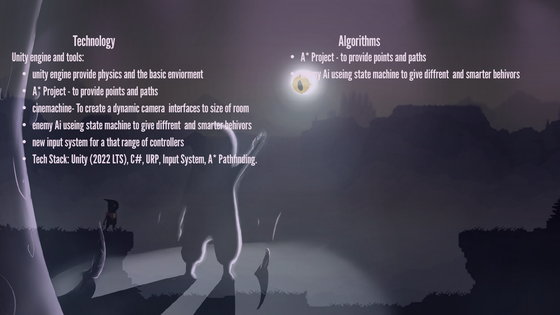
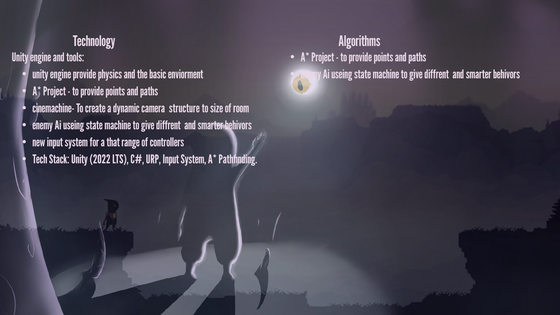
interfaces: interfaces -> structure (184, 109)
